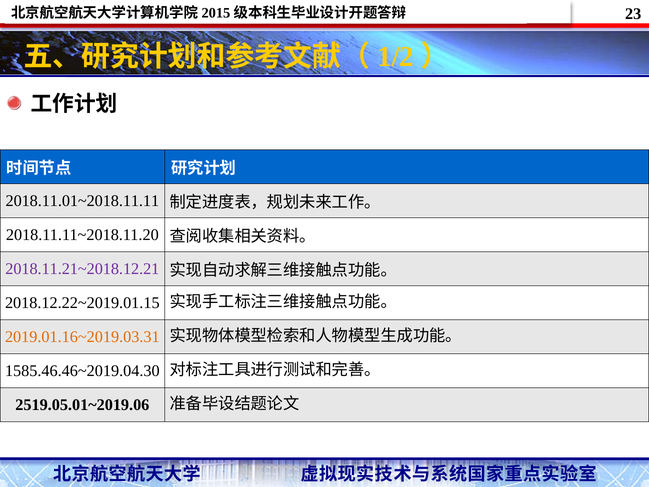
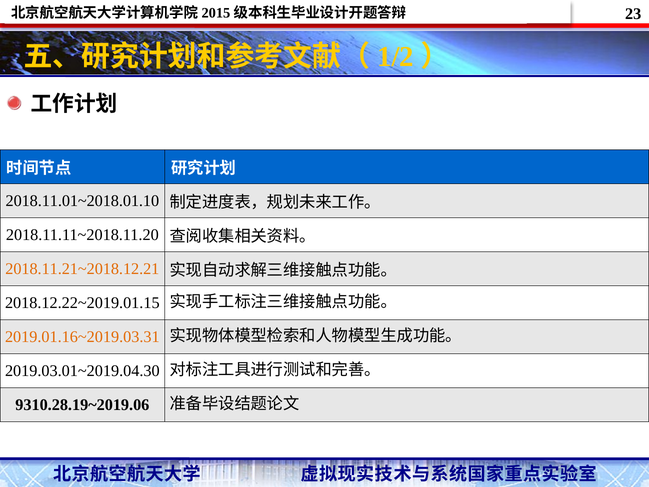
2018.11.01~2018.11.11: 2018.11.01~2018.11.11 -> 2018.11.01~2018.01.10 (82, 201)
2018.11.21~2018.12.21 colour: purple -> orange (82, 269)
1585.46.46~2019.04.30: 1585.46.46~2019.04.30 -> 2019.03.01~2019.04.30 (82, 371)
2519.05.01~2019.06: 2519.05.01~2019.06 -> 9310.28.19~2019.06 (82, 405)
